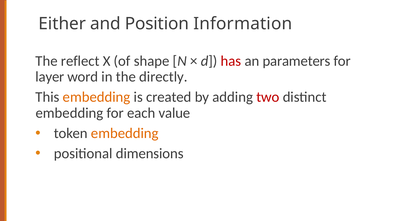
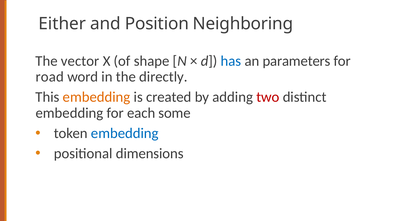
Information: Information -> Neighboring (243, 24)
reflect: reflect -> vector (80, 61)
has colour: red -> blue (231, 61)
layer: layer -> road (50, 77)
value: value -> some (175, 113)
embedding colour: orange -> blue (125, 133)
